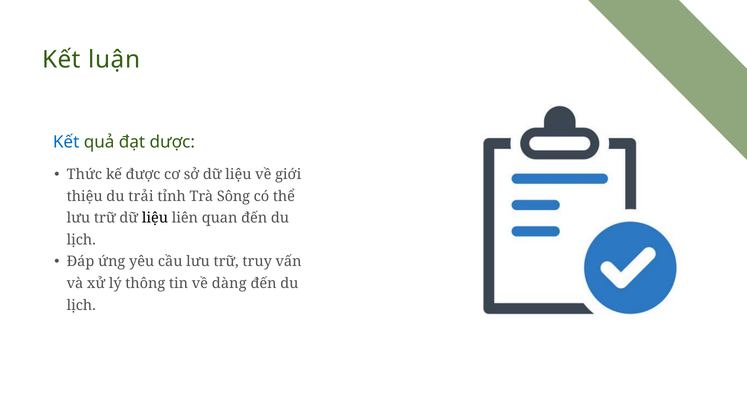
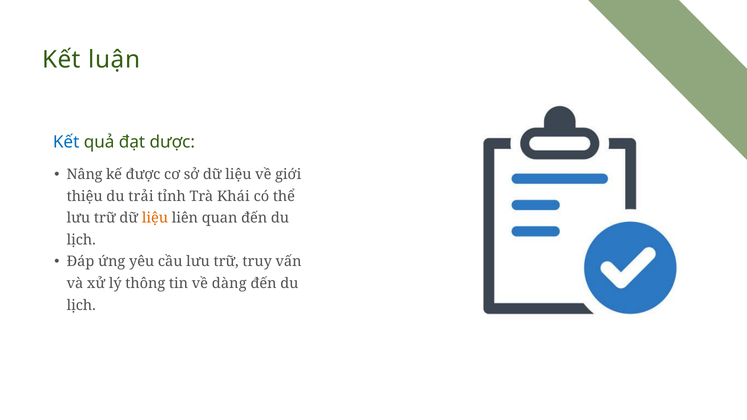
Thức: Thức -> Nâng (85, 175)
Sông: Sông -> Khái (233, 196)
liệu colour: black -> orange (155, 218)
